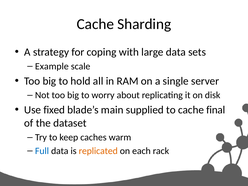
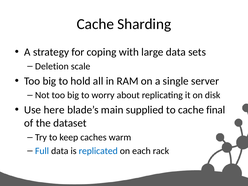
Example: Example -> Deletion (52, 66)
fixed: fixed -> here (54, 110)
replicated colour: orange -> blue (98, 151)
